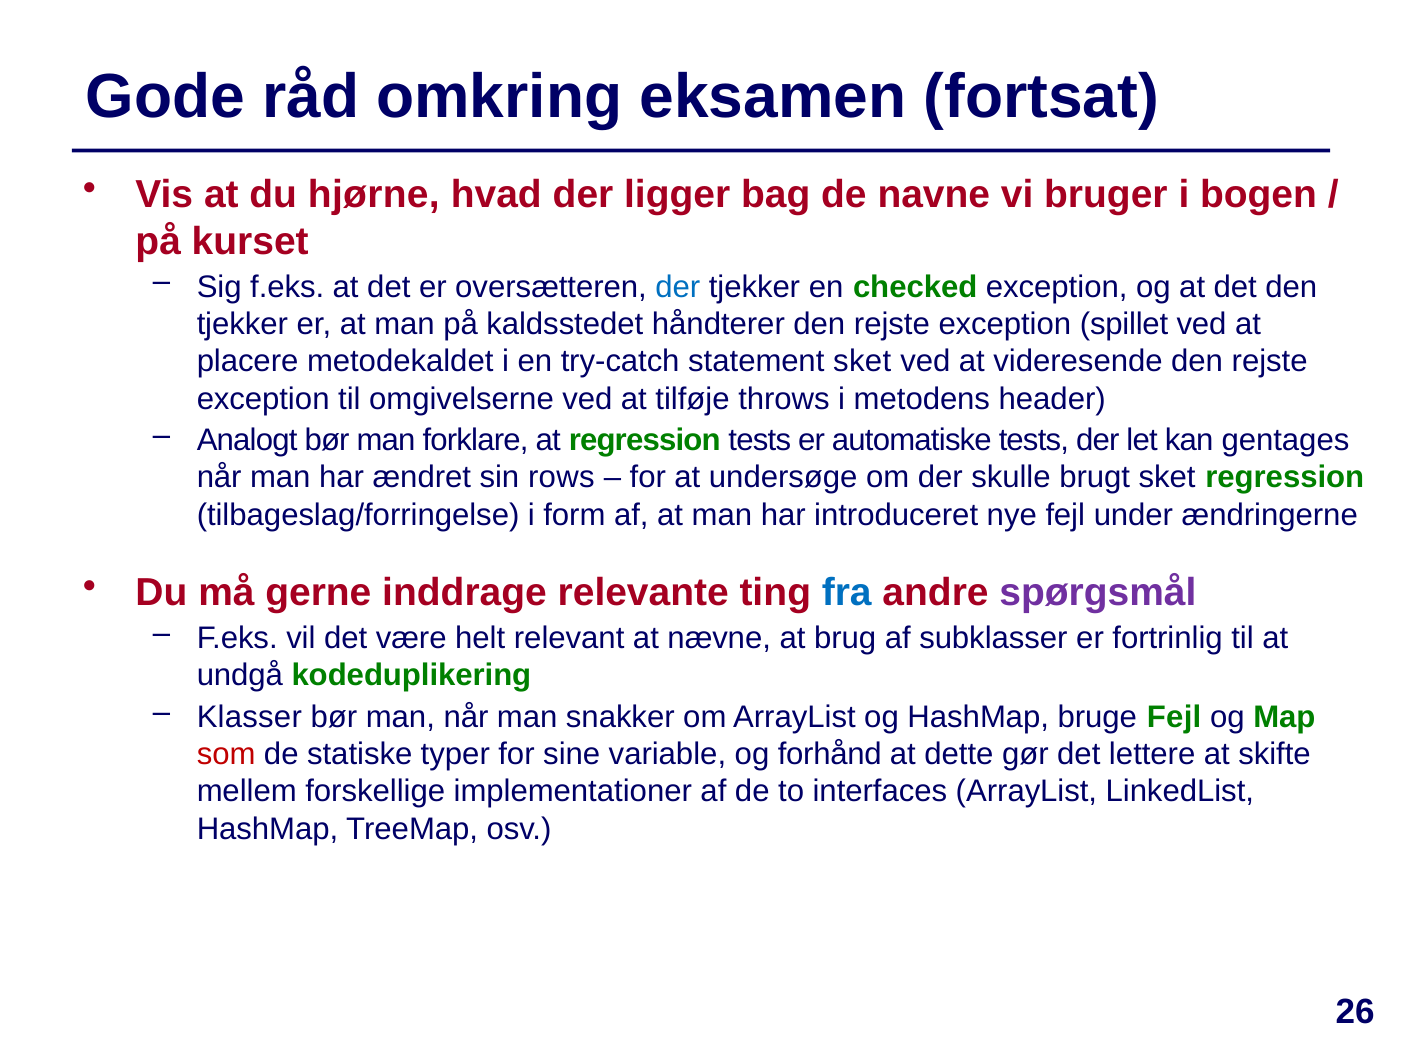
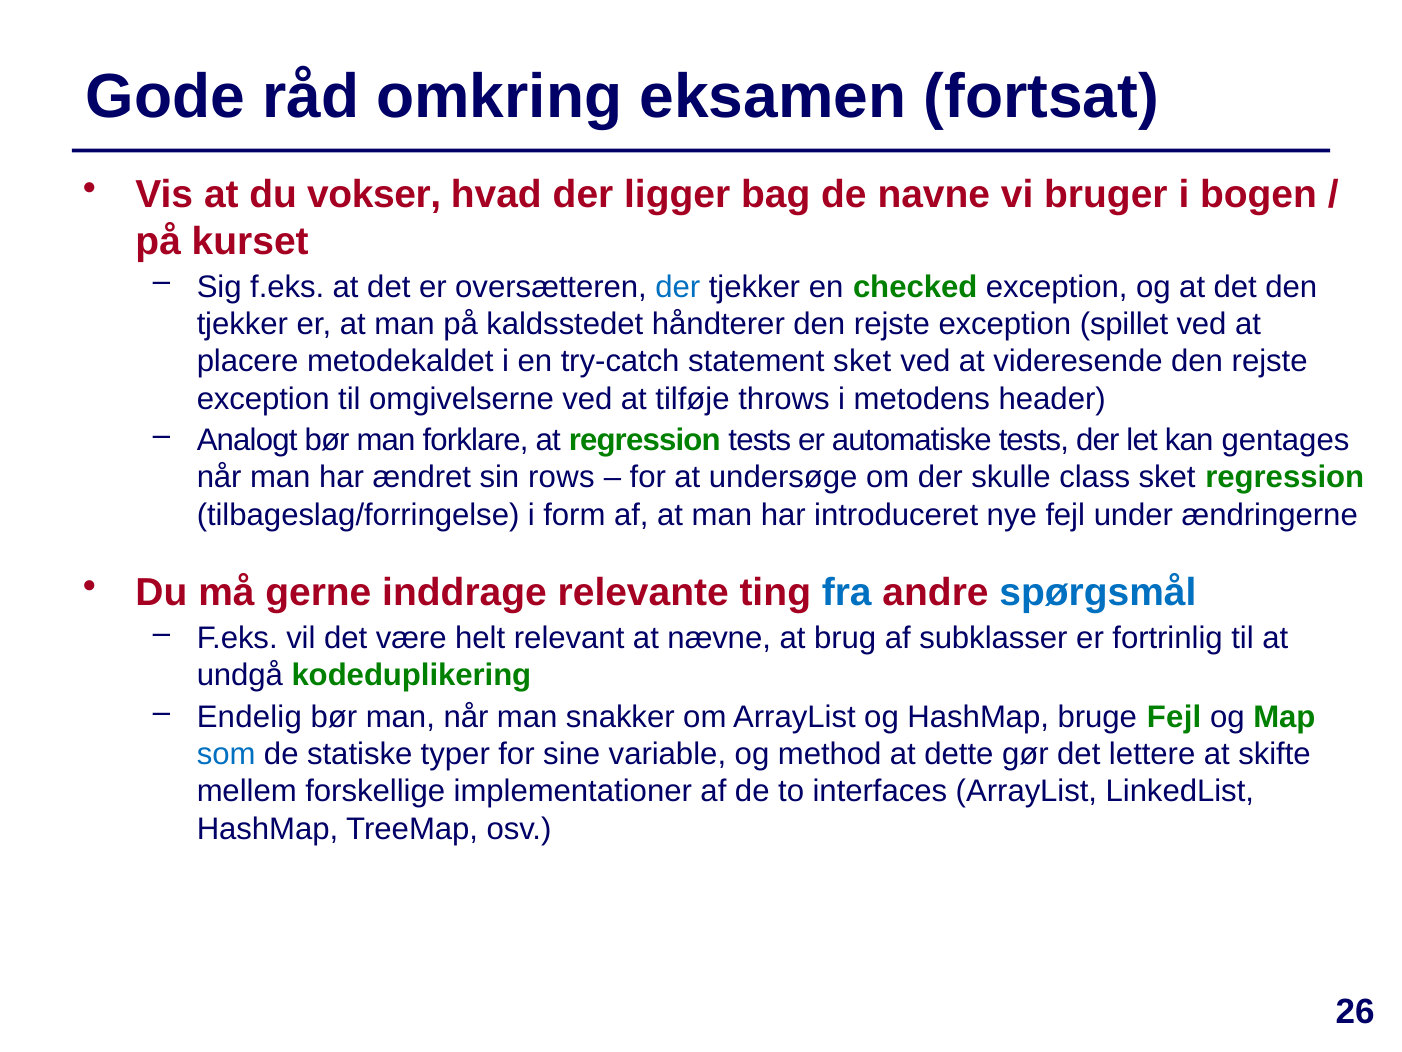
hjørne: hjørne -> vokser (374, 195)
brugt: brugt -> class (1095, 477)
spørgsmål colour: purple -> blue (1098, 592)
Klasser: Klasser -> Endelig (249, 717)
som colour: red -> blue (226, 754)
forhånd: forhånd -> method (830, 754)
